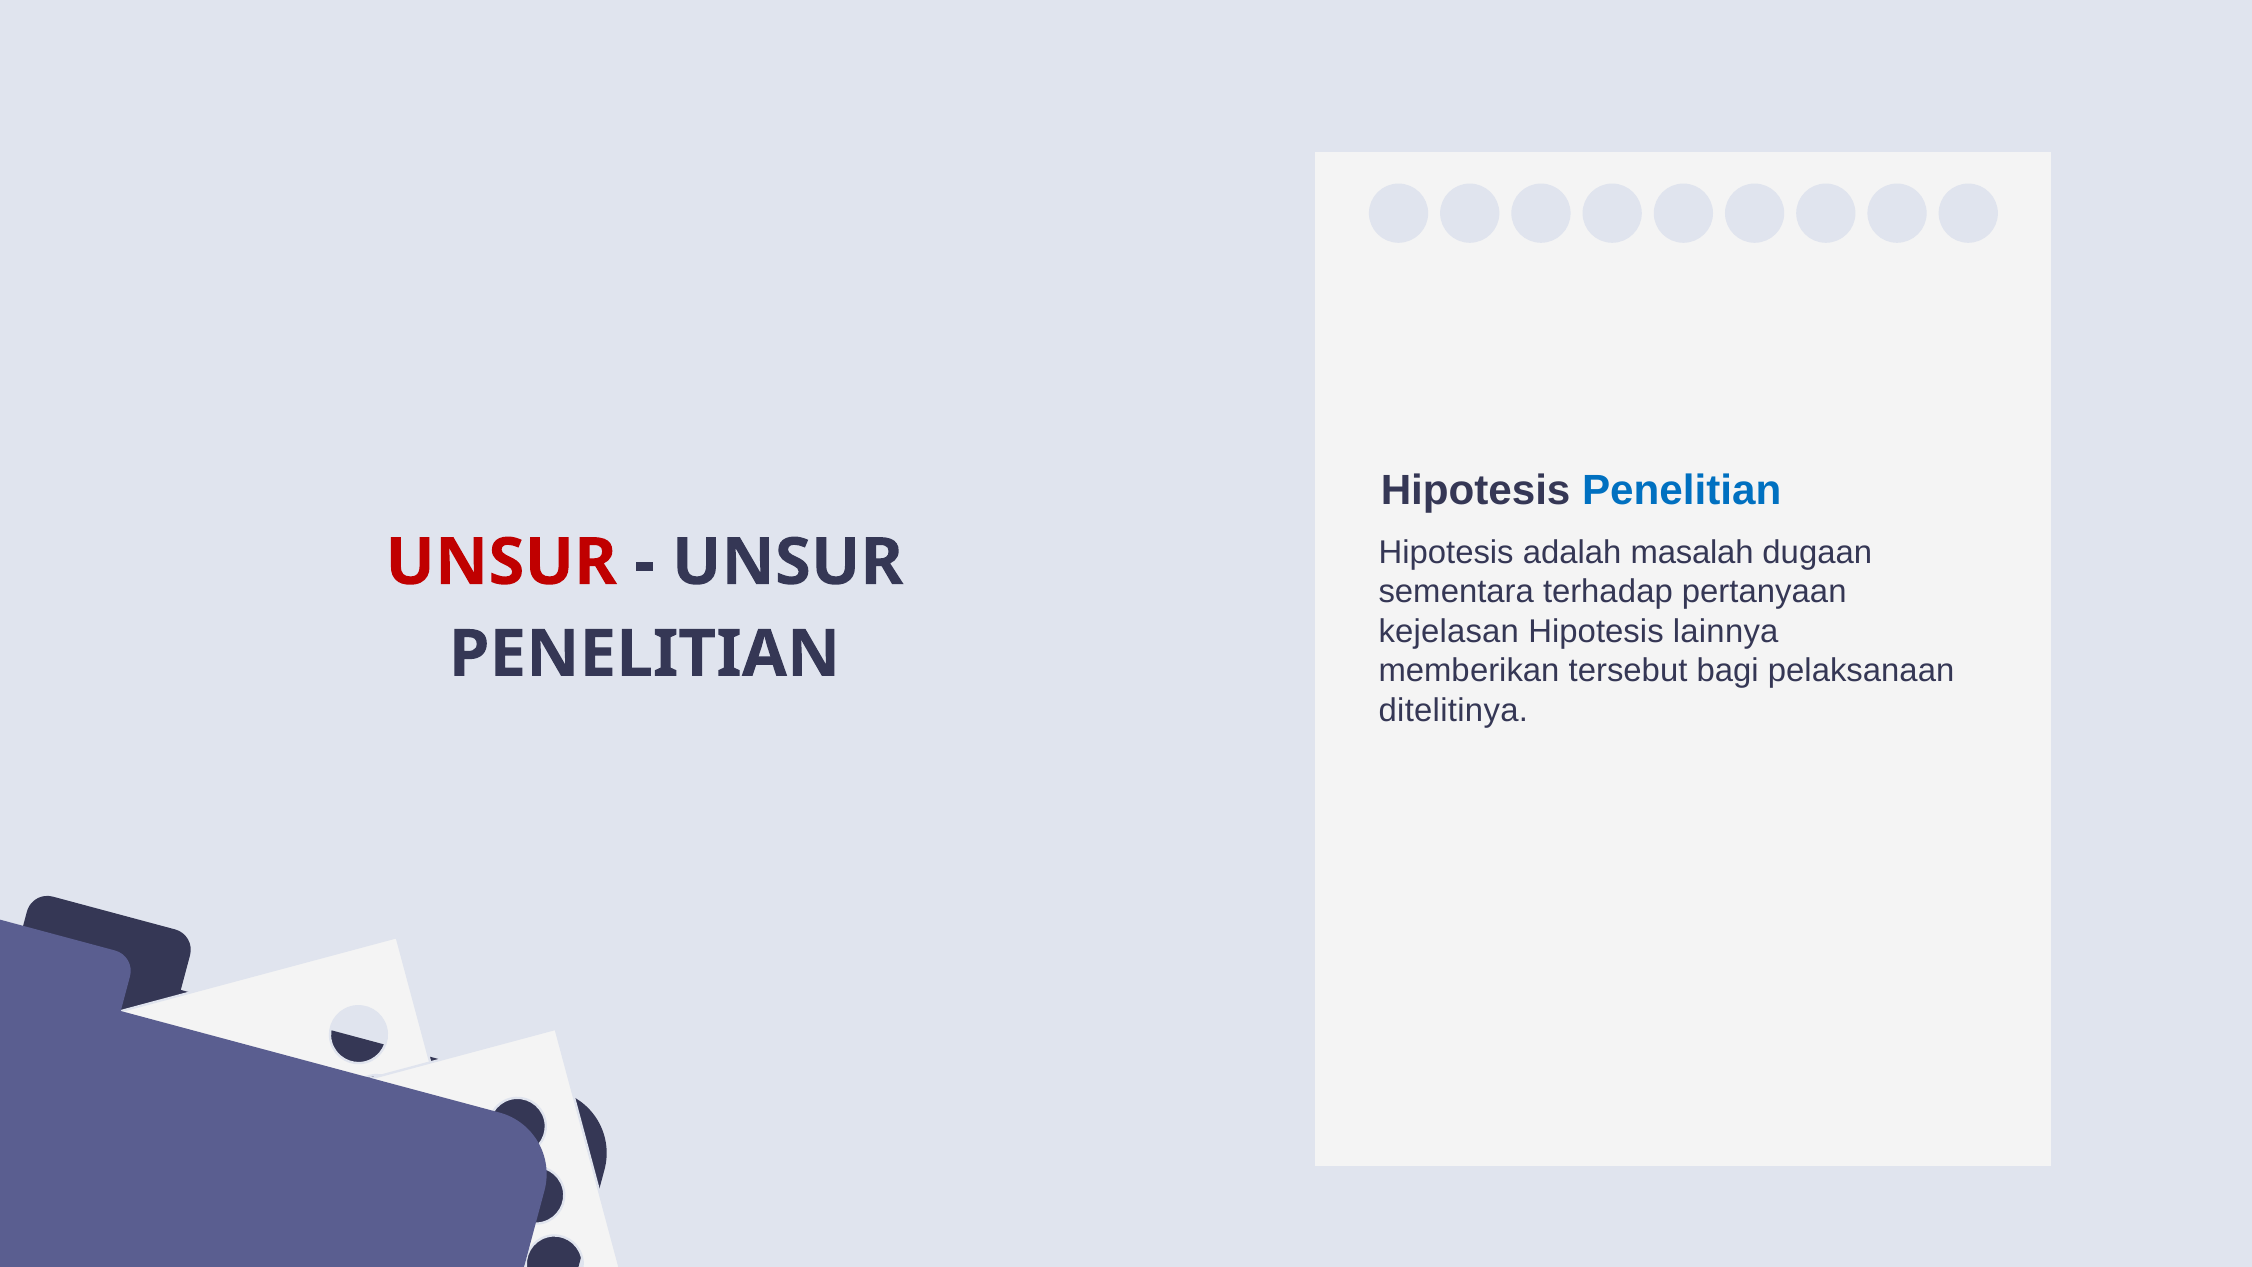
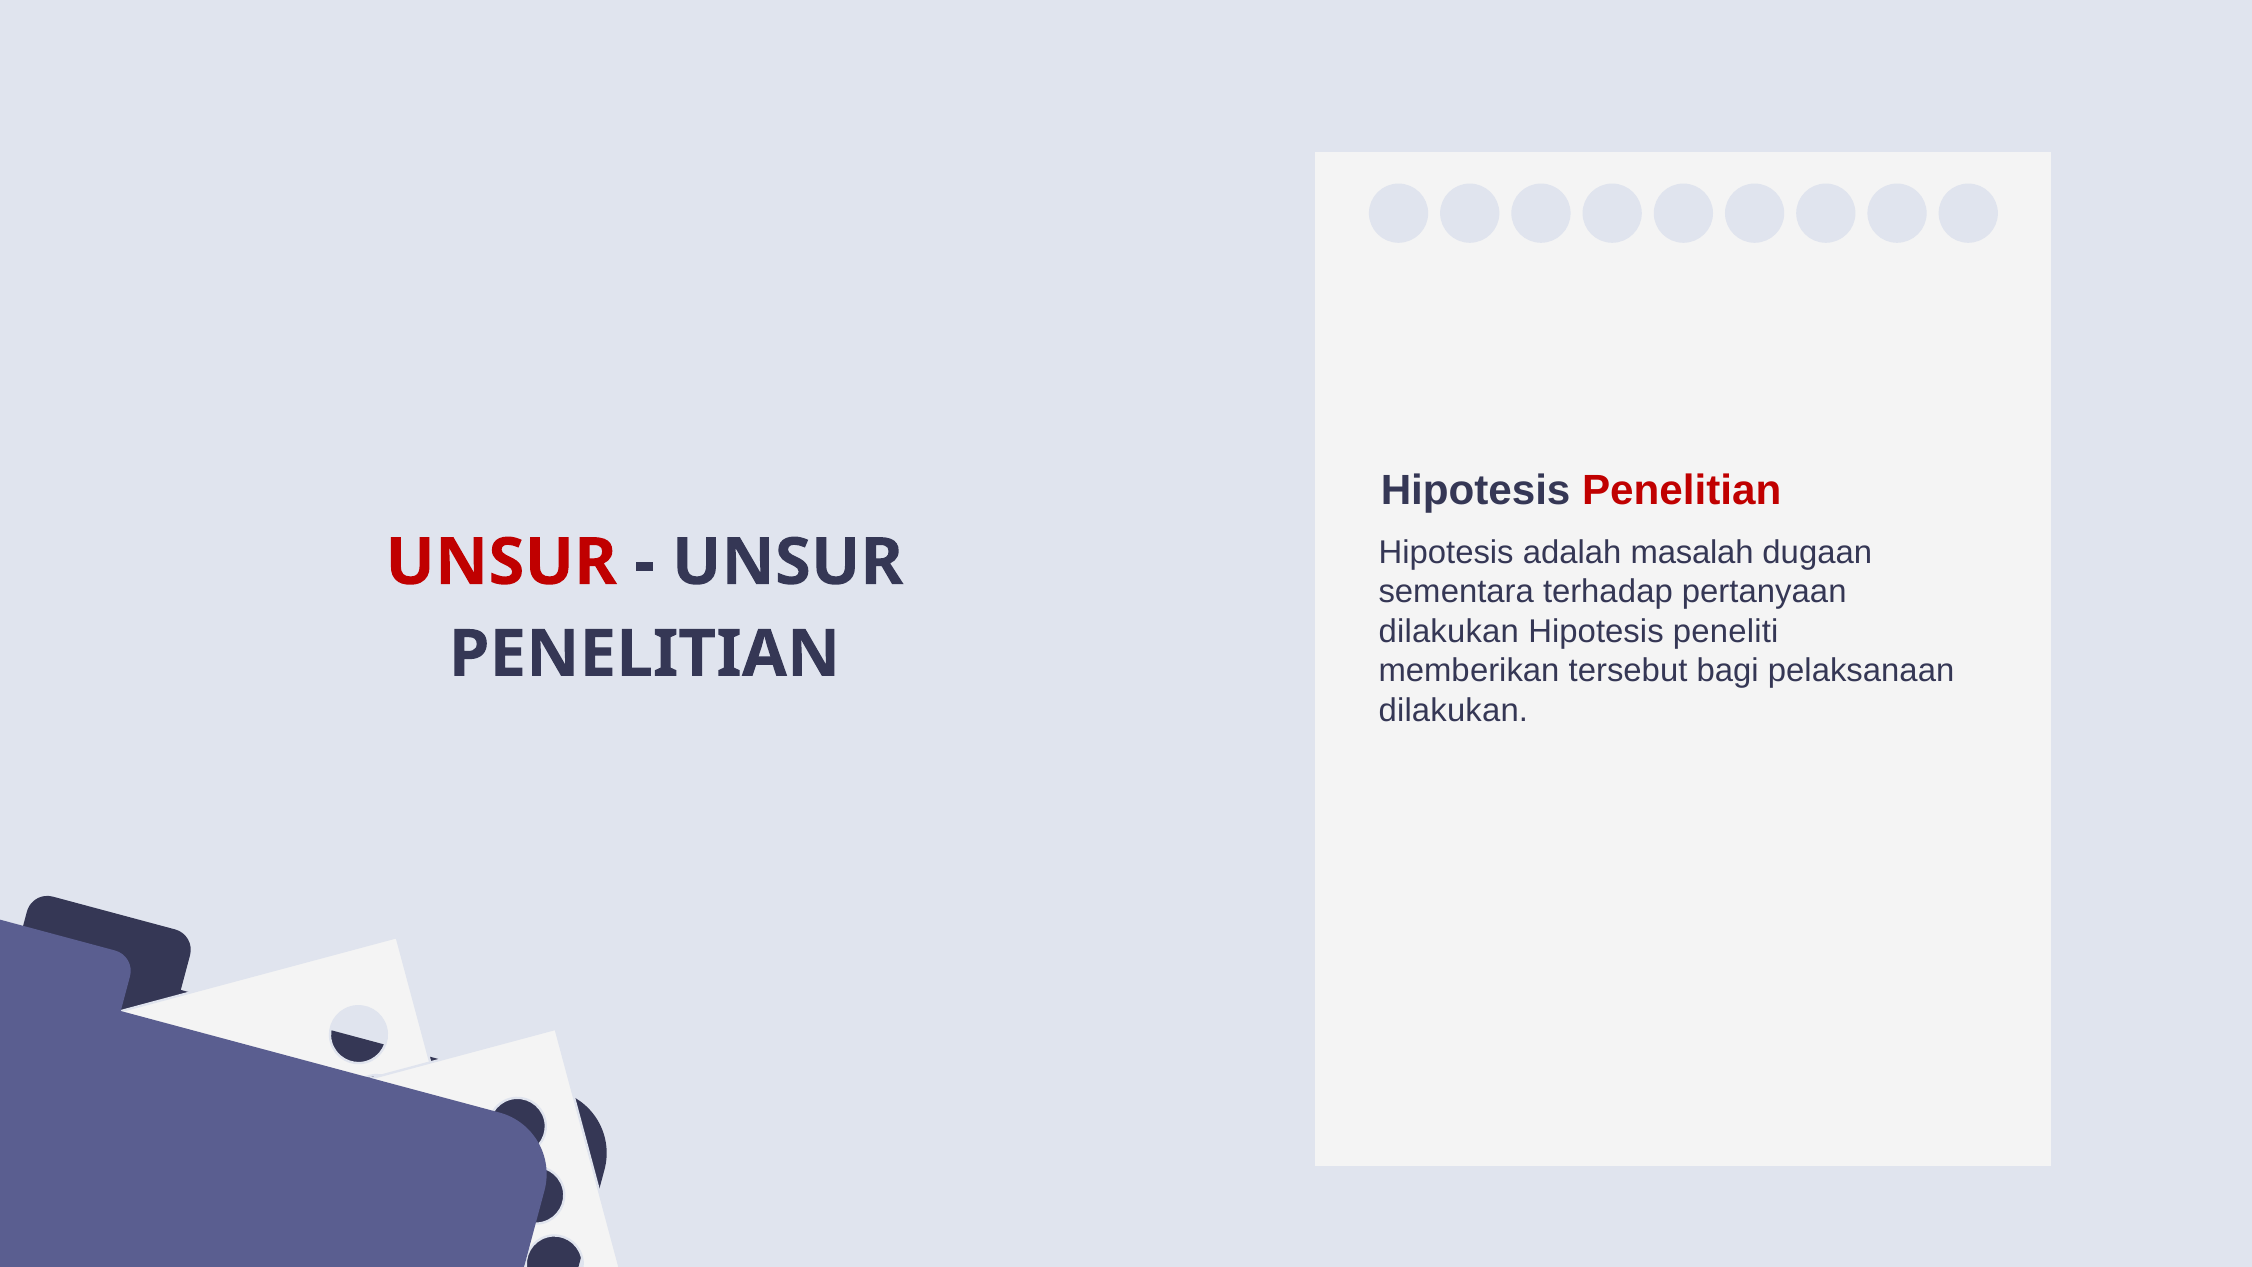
Penelitian colour: blue -> red (1682, 490)
kejelasan: kejelasan -> dilakukan (1449, 631)
lainnya: lainnya -> peneliti (1726, 631)
ditelitinya: ditelitinya -> dilakukan (1453, 710)
